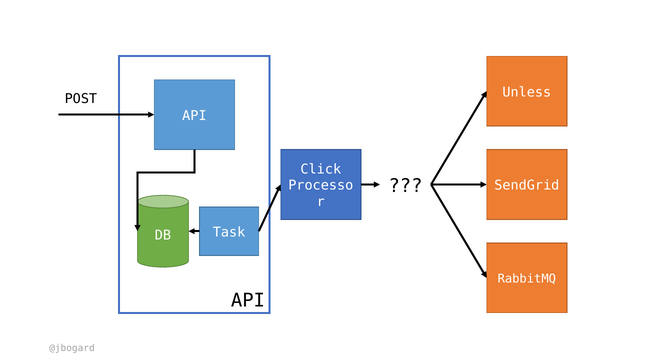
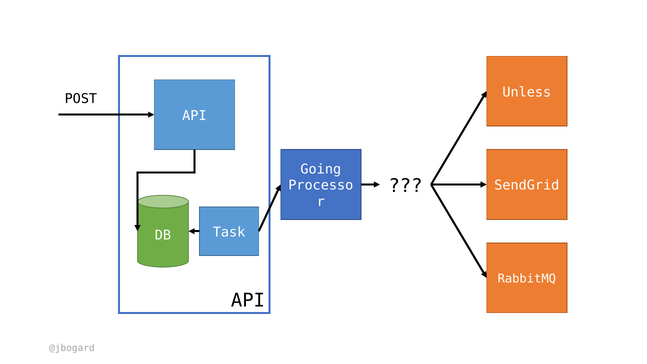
Click: Click -> Going (321, 169)
